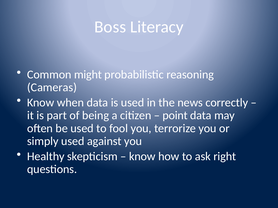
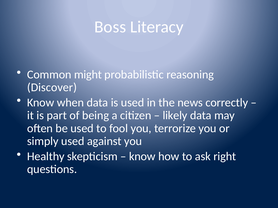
Cameras: Cameras -> Discover (52, 88)
point: point -> likely (175, 116)
